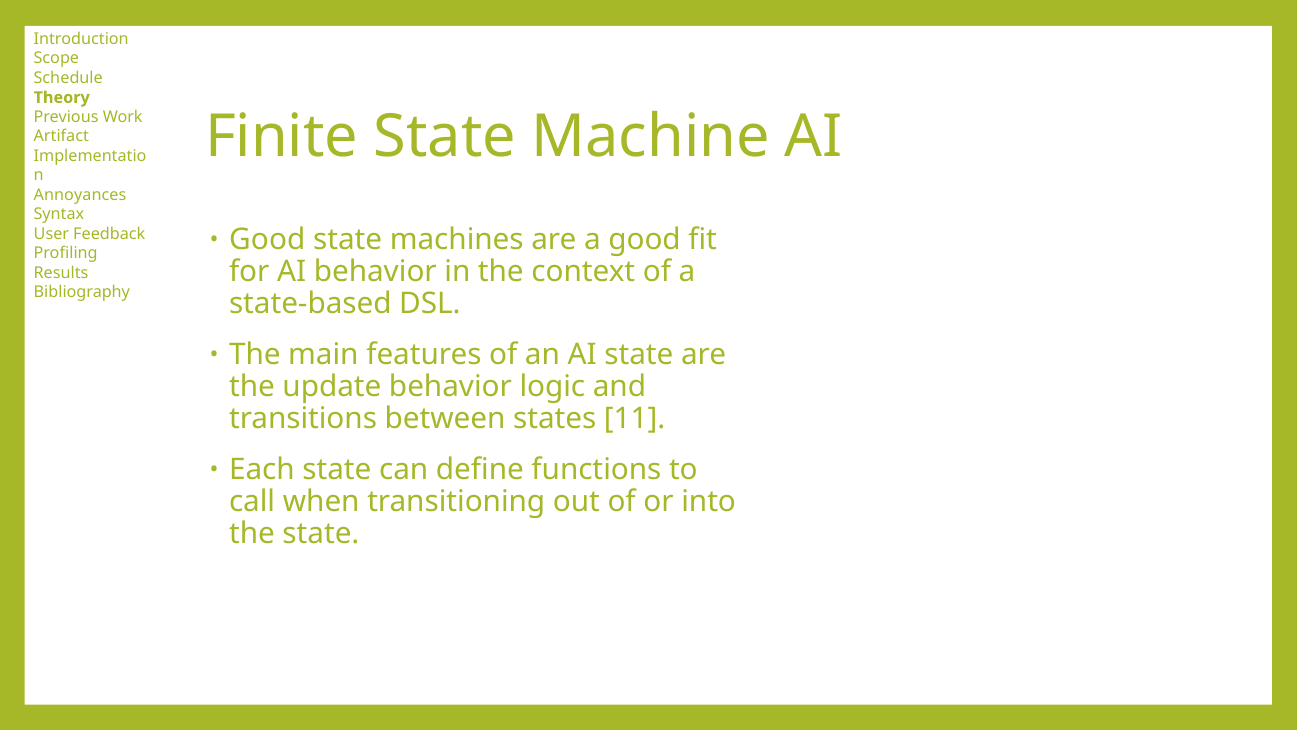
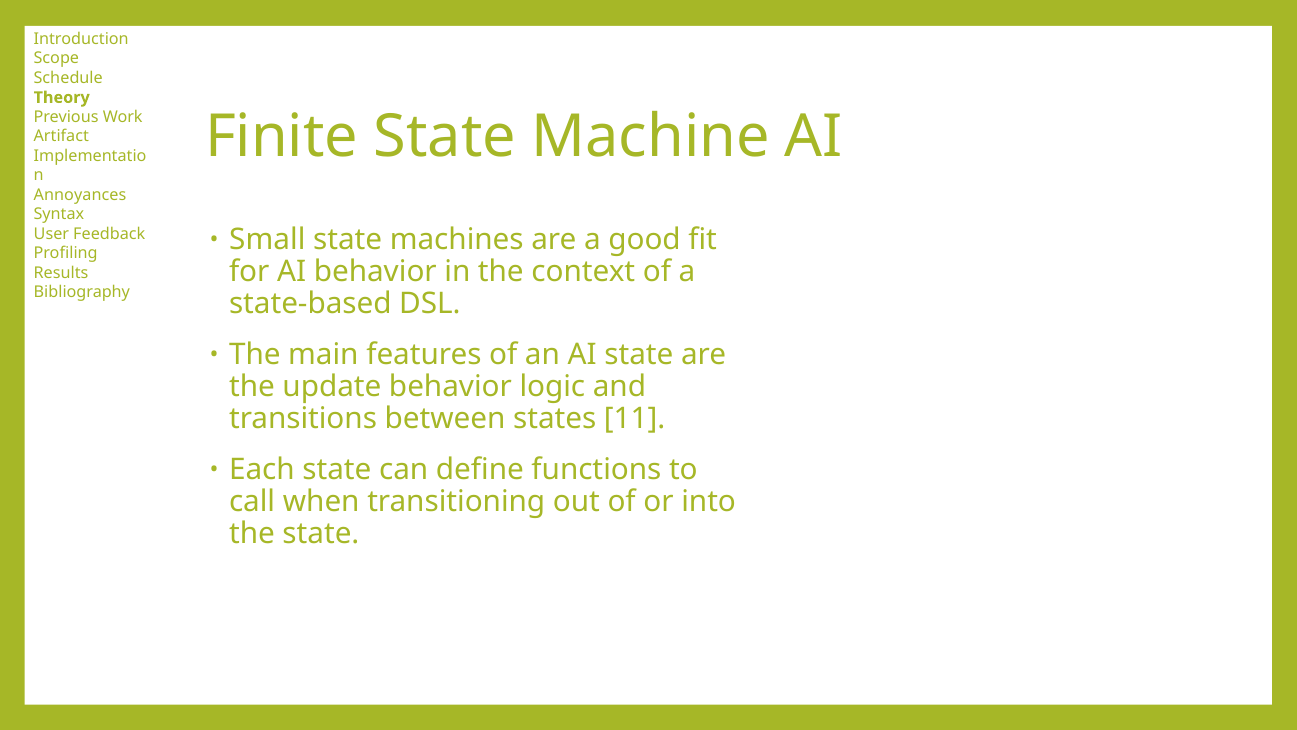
Good: Good -> Small (267, 240)
